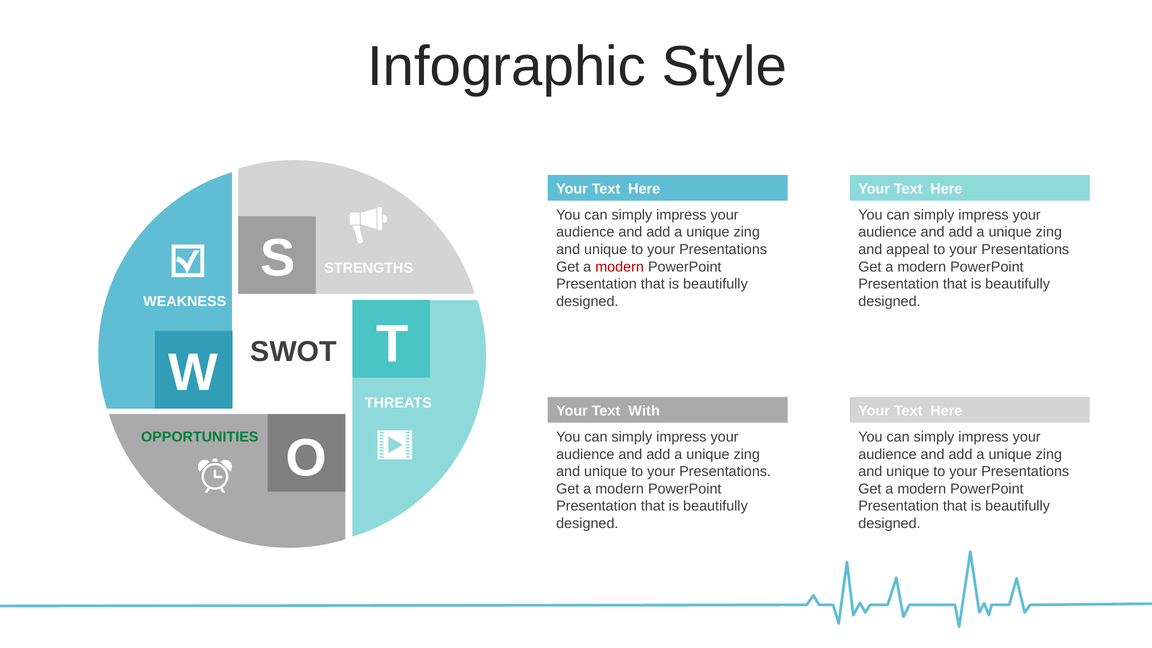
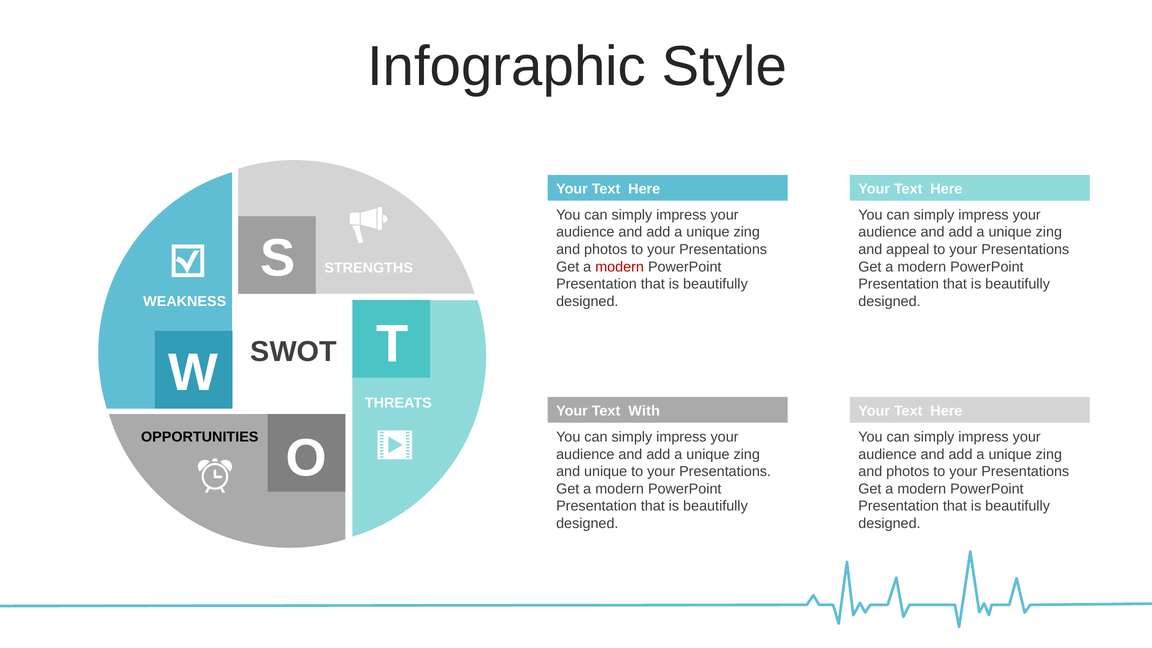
unique: unique -> photos (606, 250)
OPPORTUNITIES colour: green -> black (200, 437)
unique: unique -> photos (908, 472)
